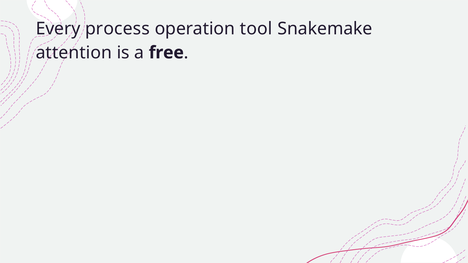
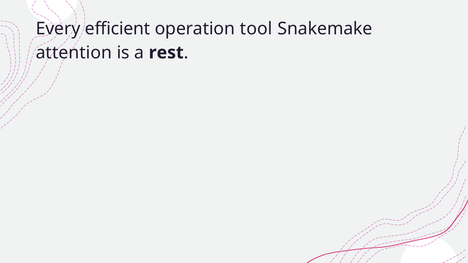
process: process -> efficient (118, 29)
free: free -> rest (166, 53)
